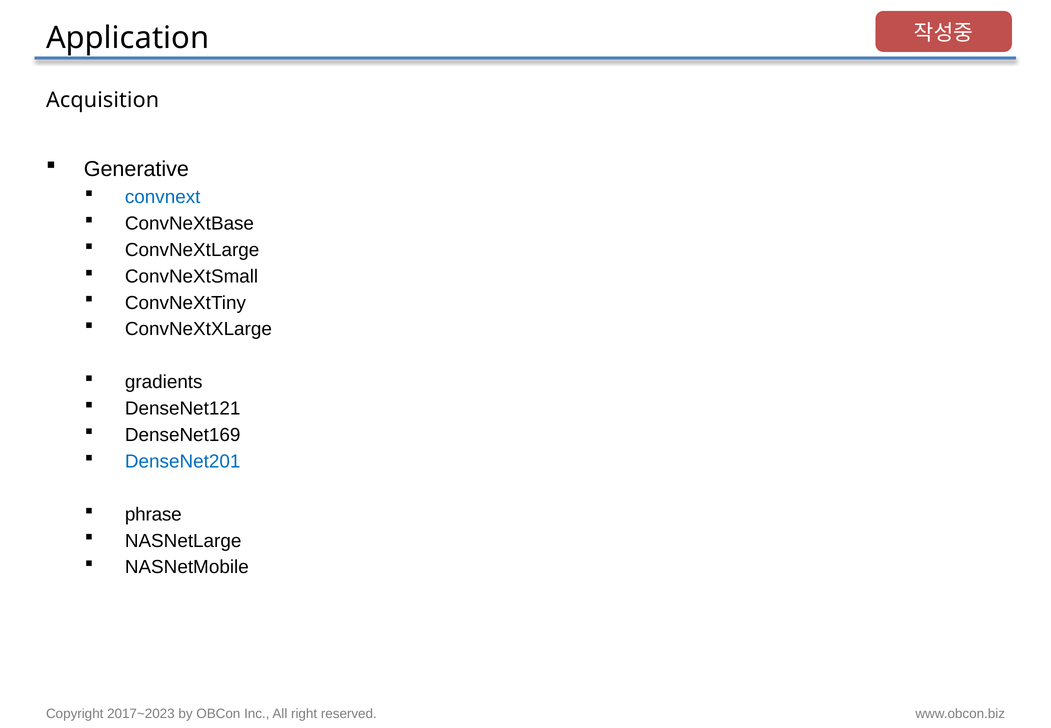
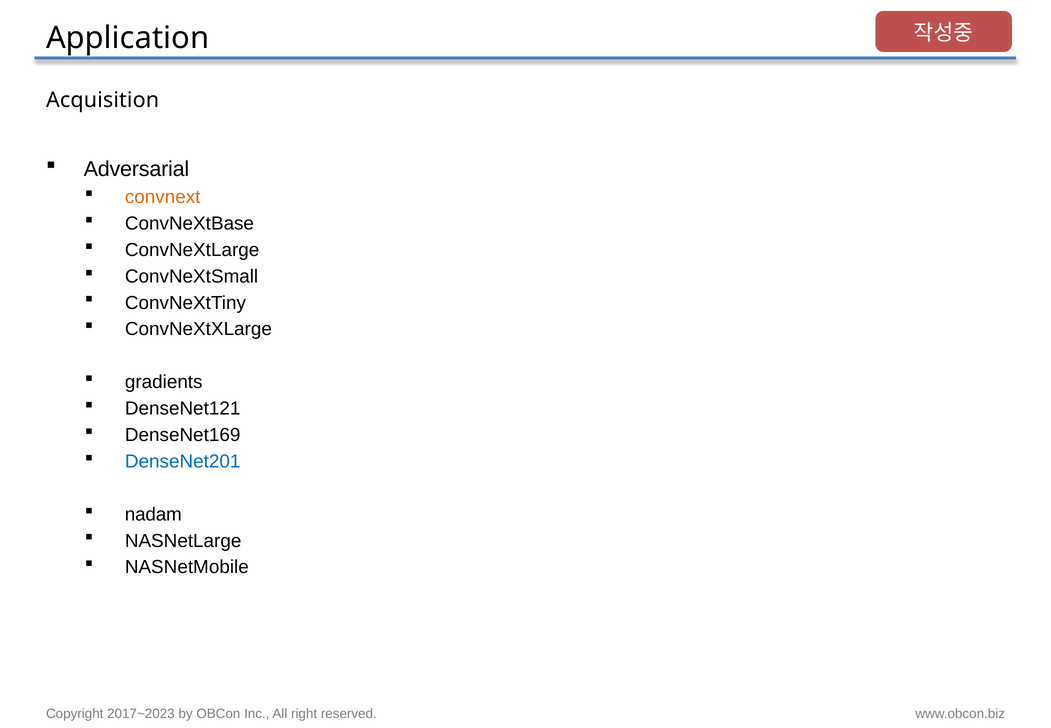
Generative: Generative -> Adversarial (136, 169)
convnext colour: blue -> orange (163, 197)
phrase: phrase -> nadam (153, 514)
